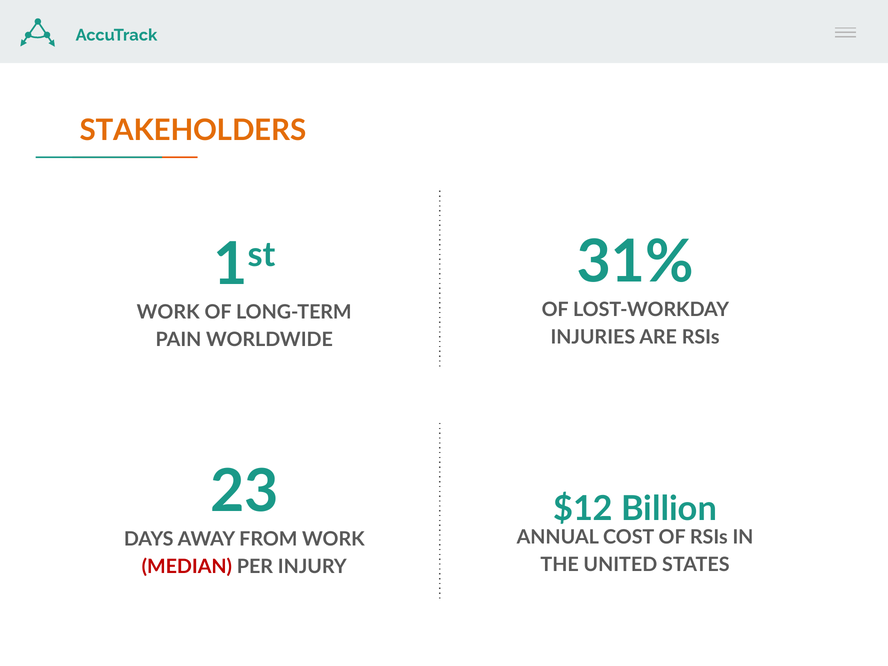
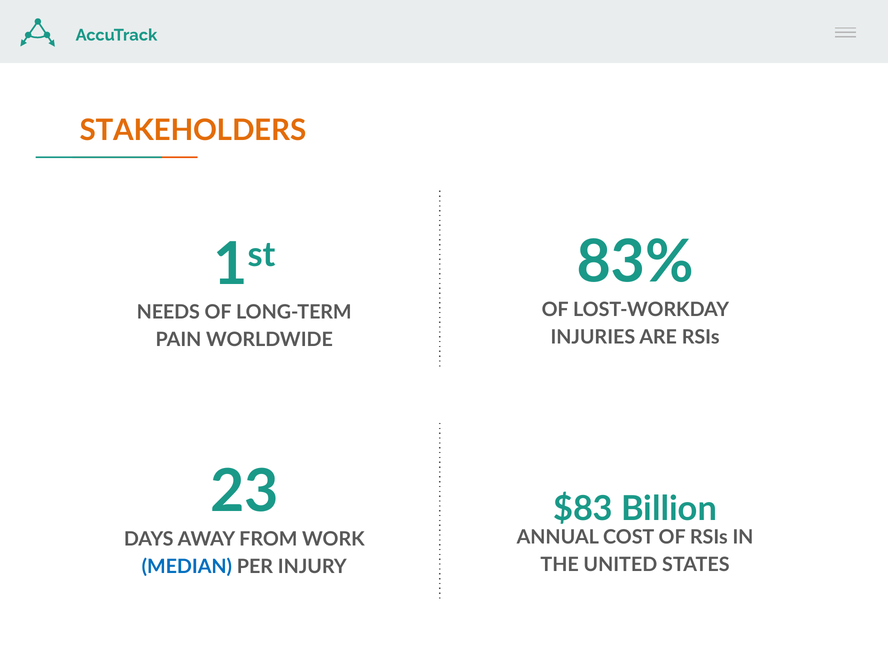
31%: 31% -> 83% (635, 262)
WORK: WORK -> NEEDS (168, 312)
$12: $12 -> $83 (583, 509)
MEDIAN colour: red -> blue (187, 567)
